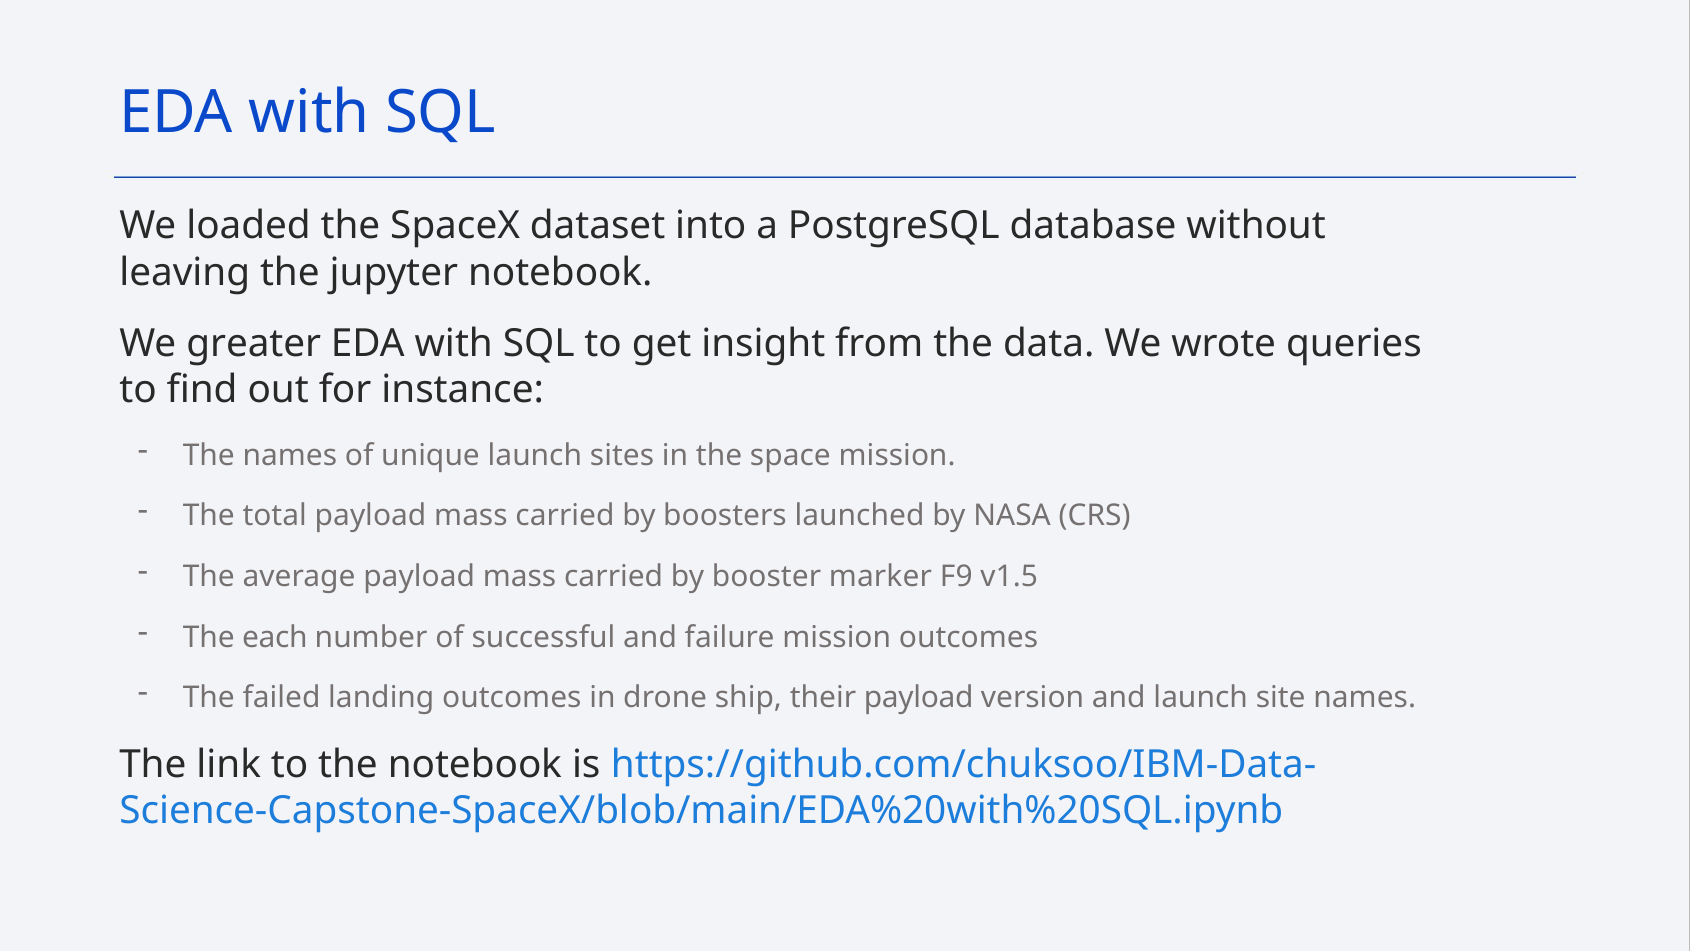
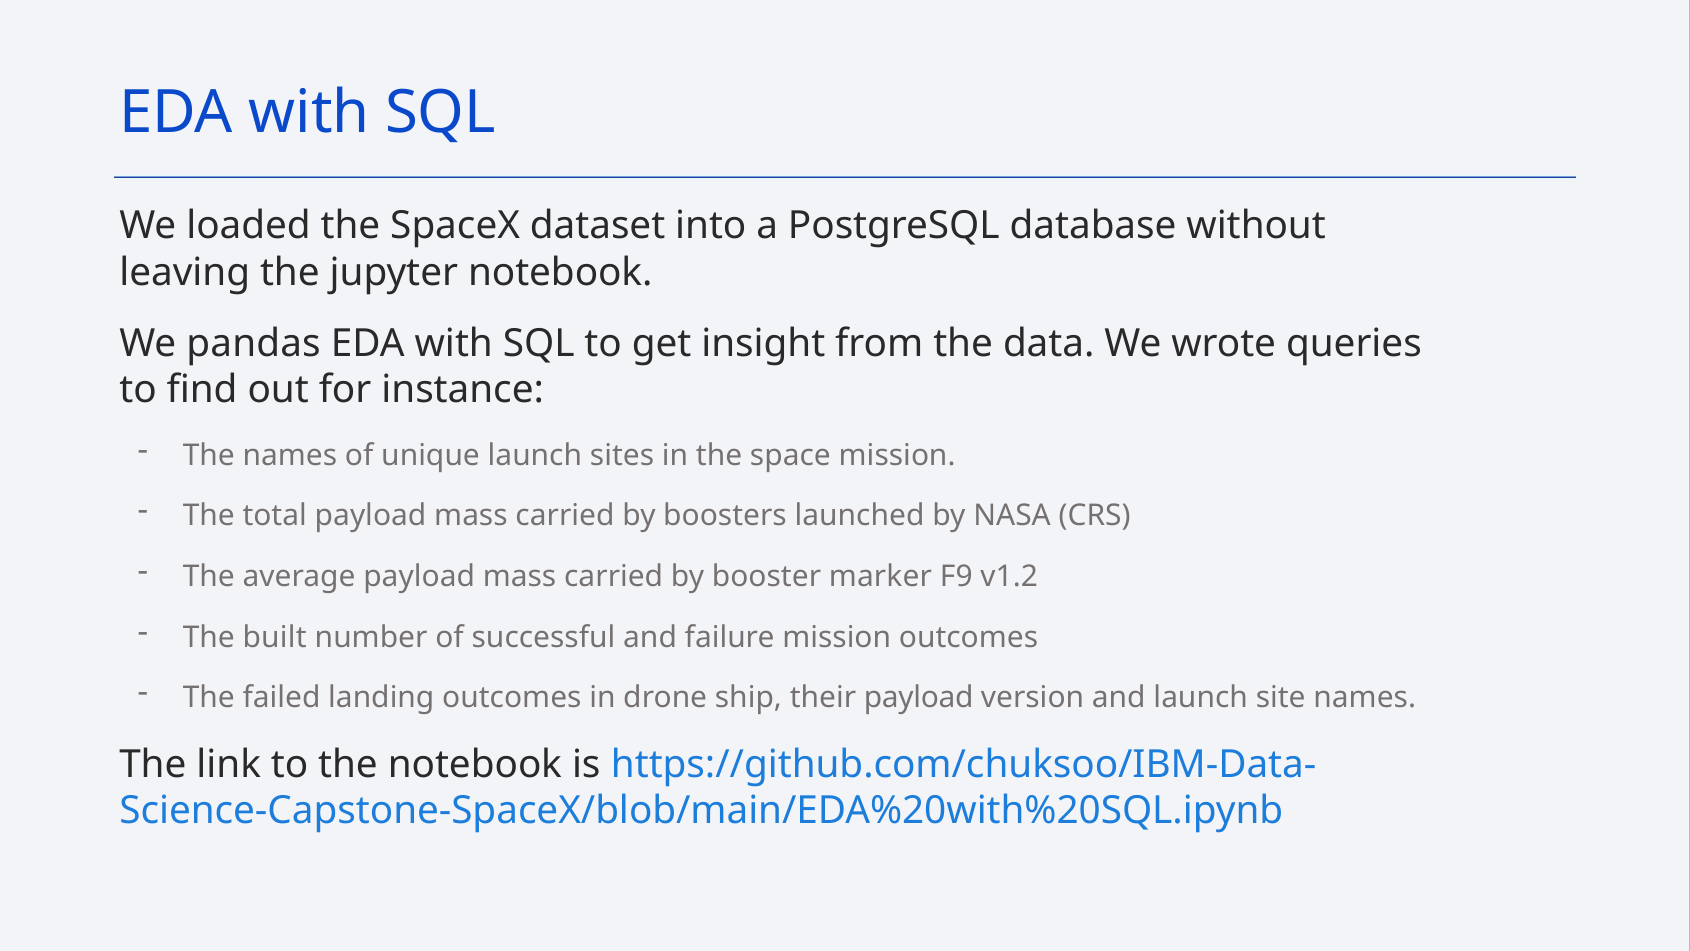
greater: greater -> pandas (254, 343)
v1.5: v1.5 -> v1.2 (1009, 576)
each: each -> built (275, 637)
